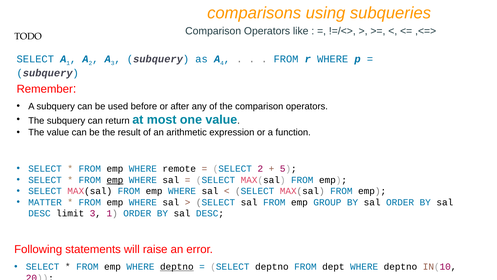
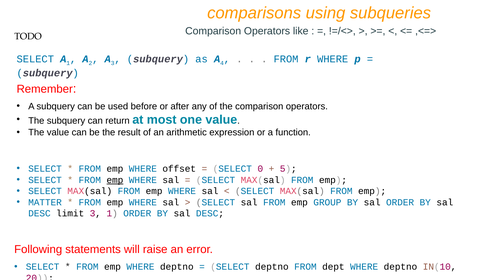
remote: remote -> offset (179, 168)
SELECT 2: 2 -> 0 (260, 168)
deptno underline: present -> none (177, 266)
